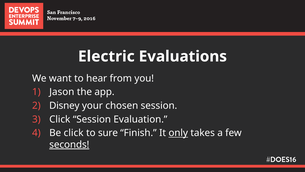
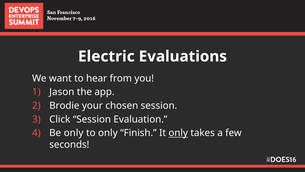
Disney: Disney -> Brodie (64, 105)
Be click: click -> only (74, 133)
to sure: sure -> only (108, 133)
seconds underline: present -> none (69, 144)
